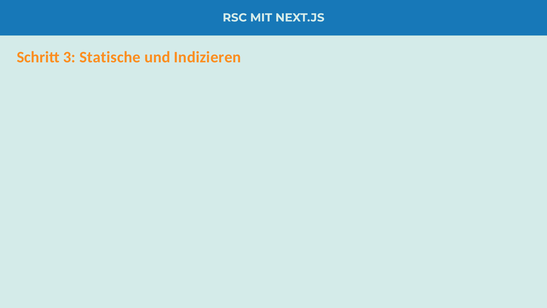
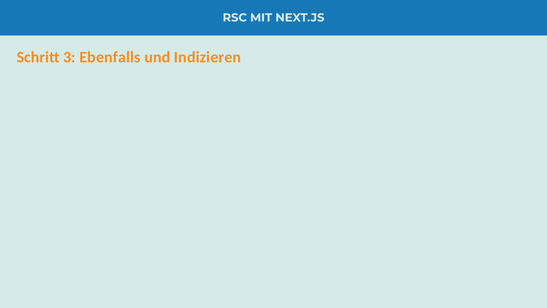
Statische: Statische -> Ebenfalls (110, 57)
